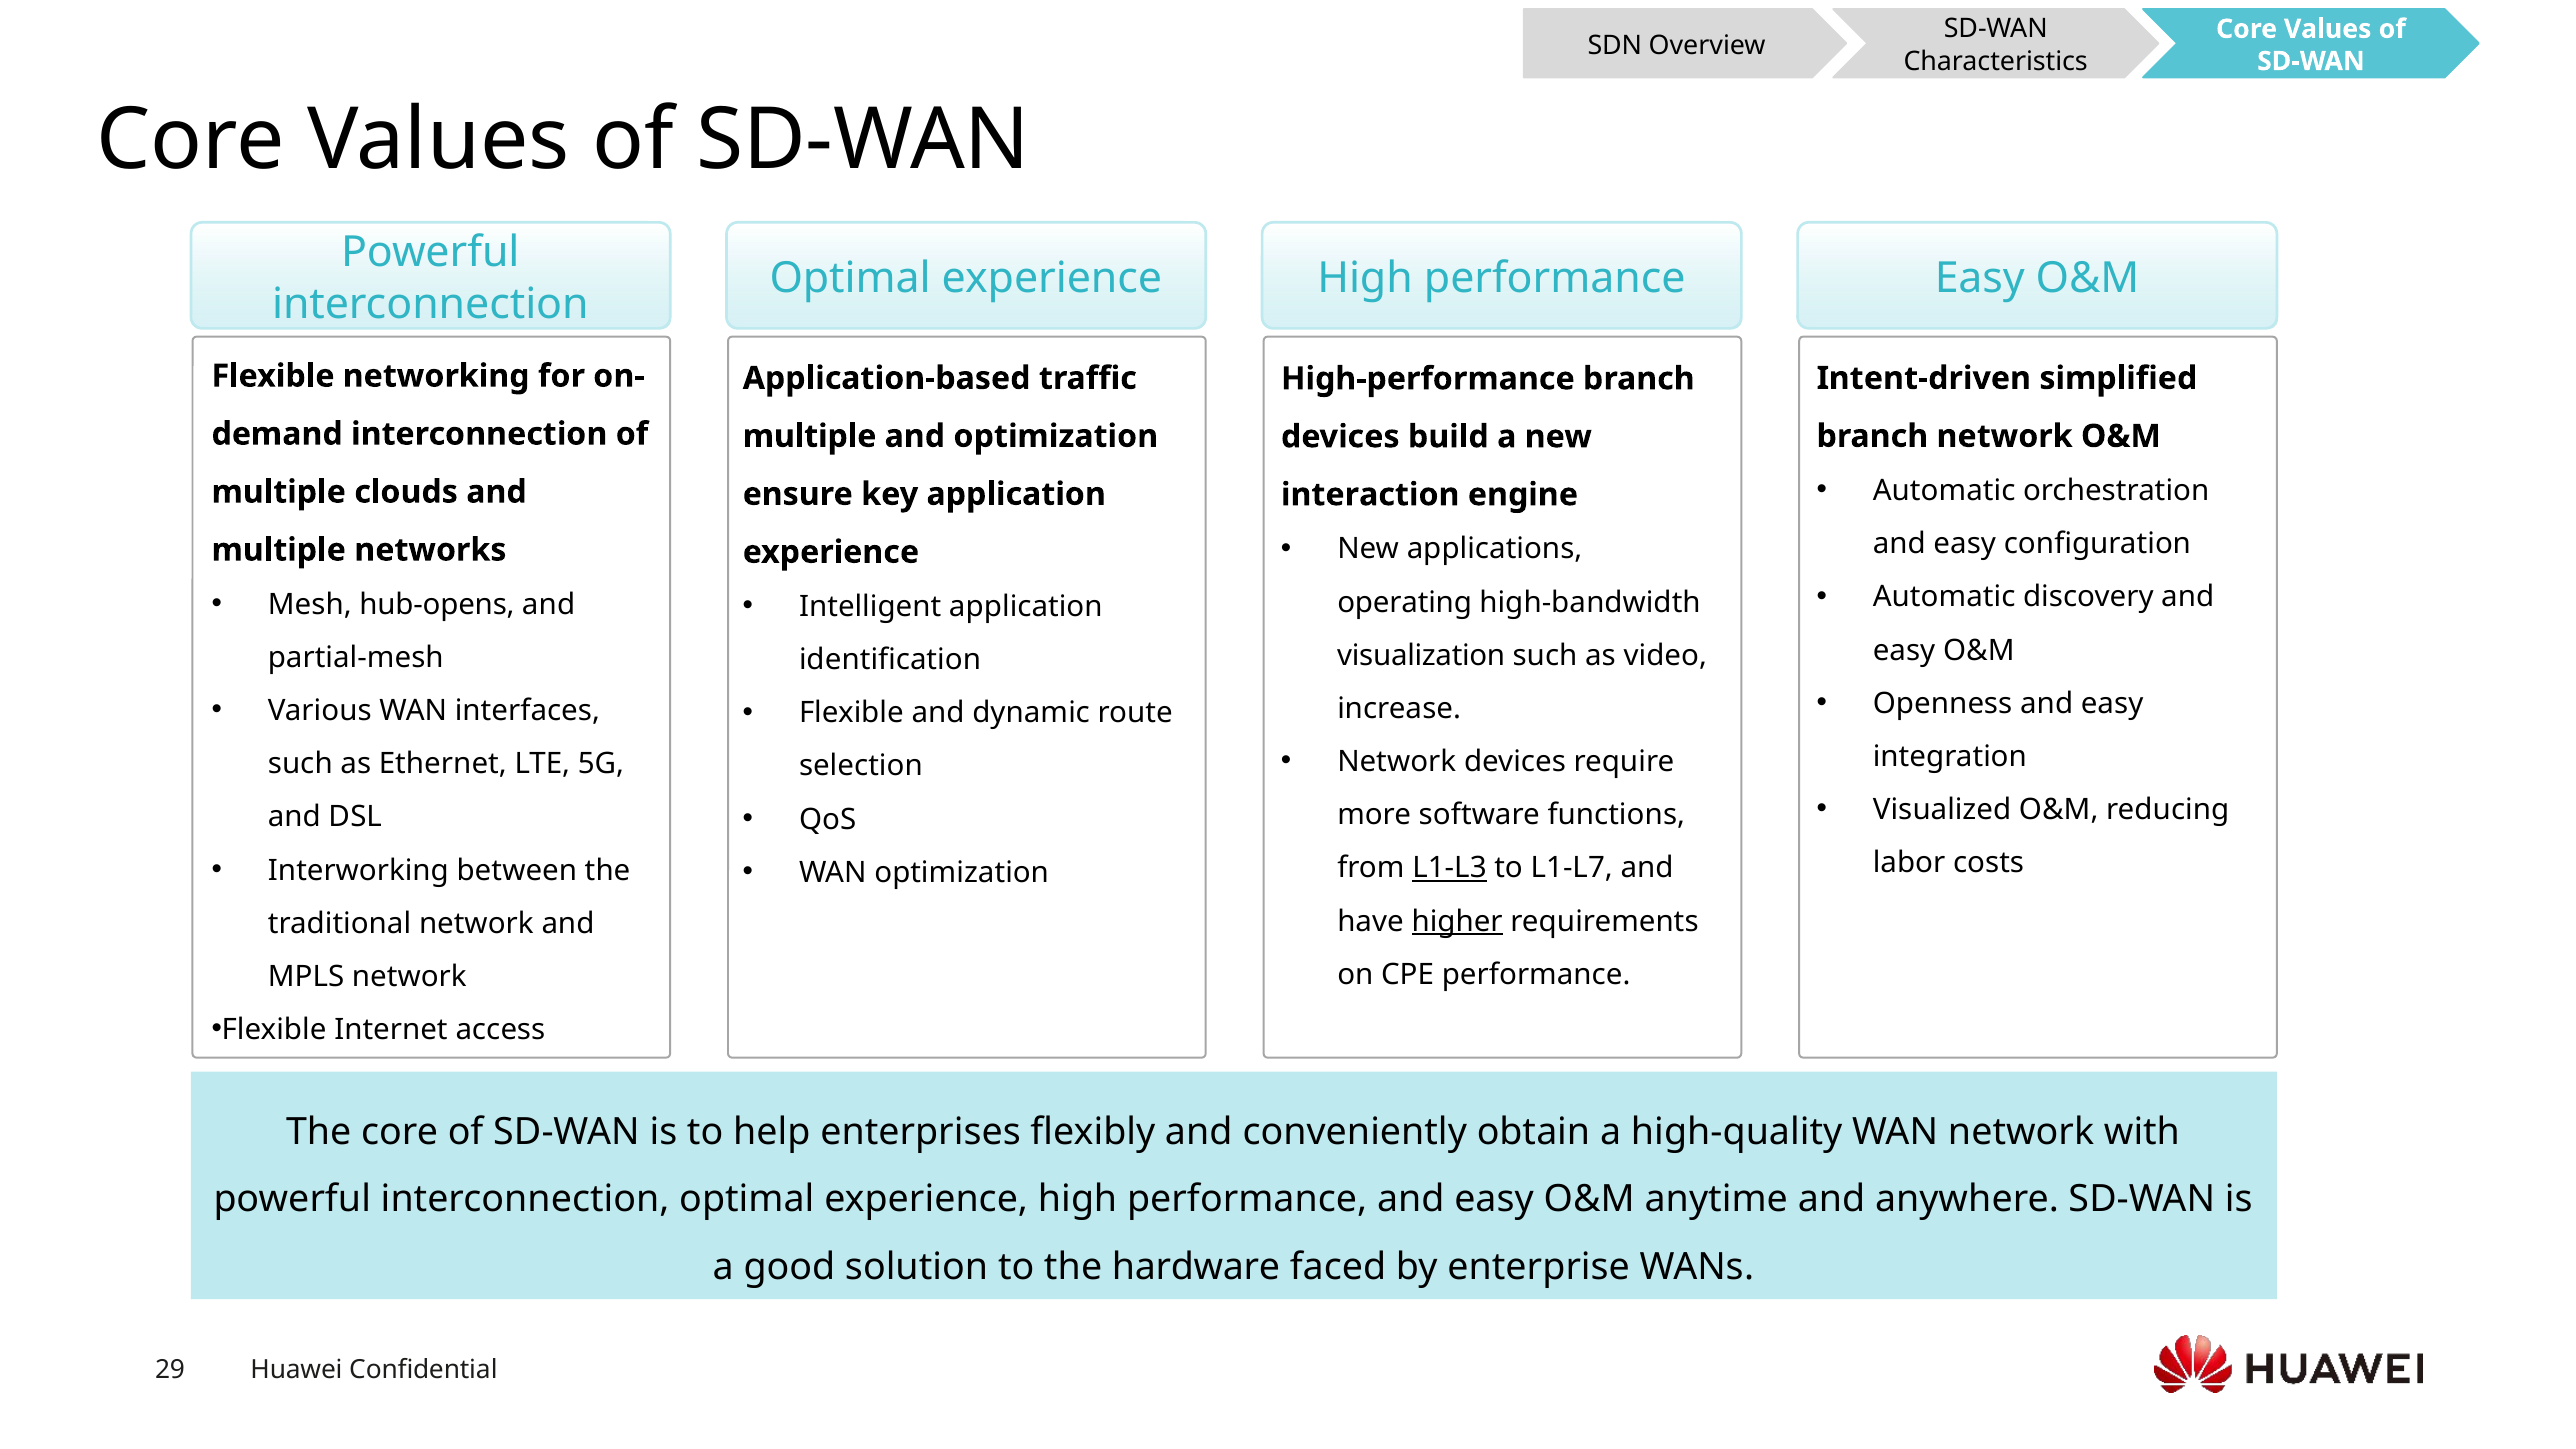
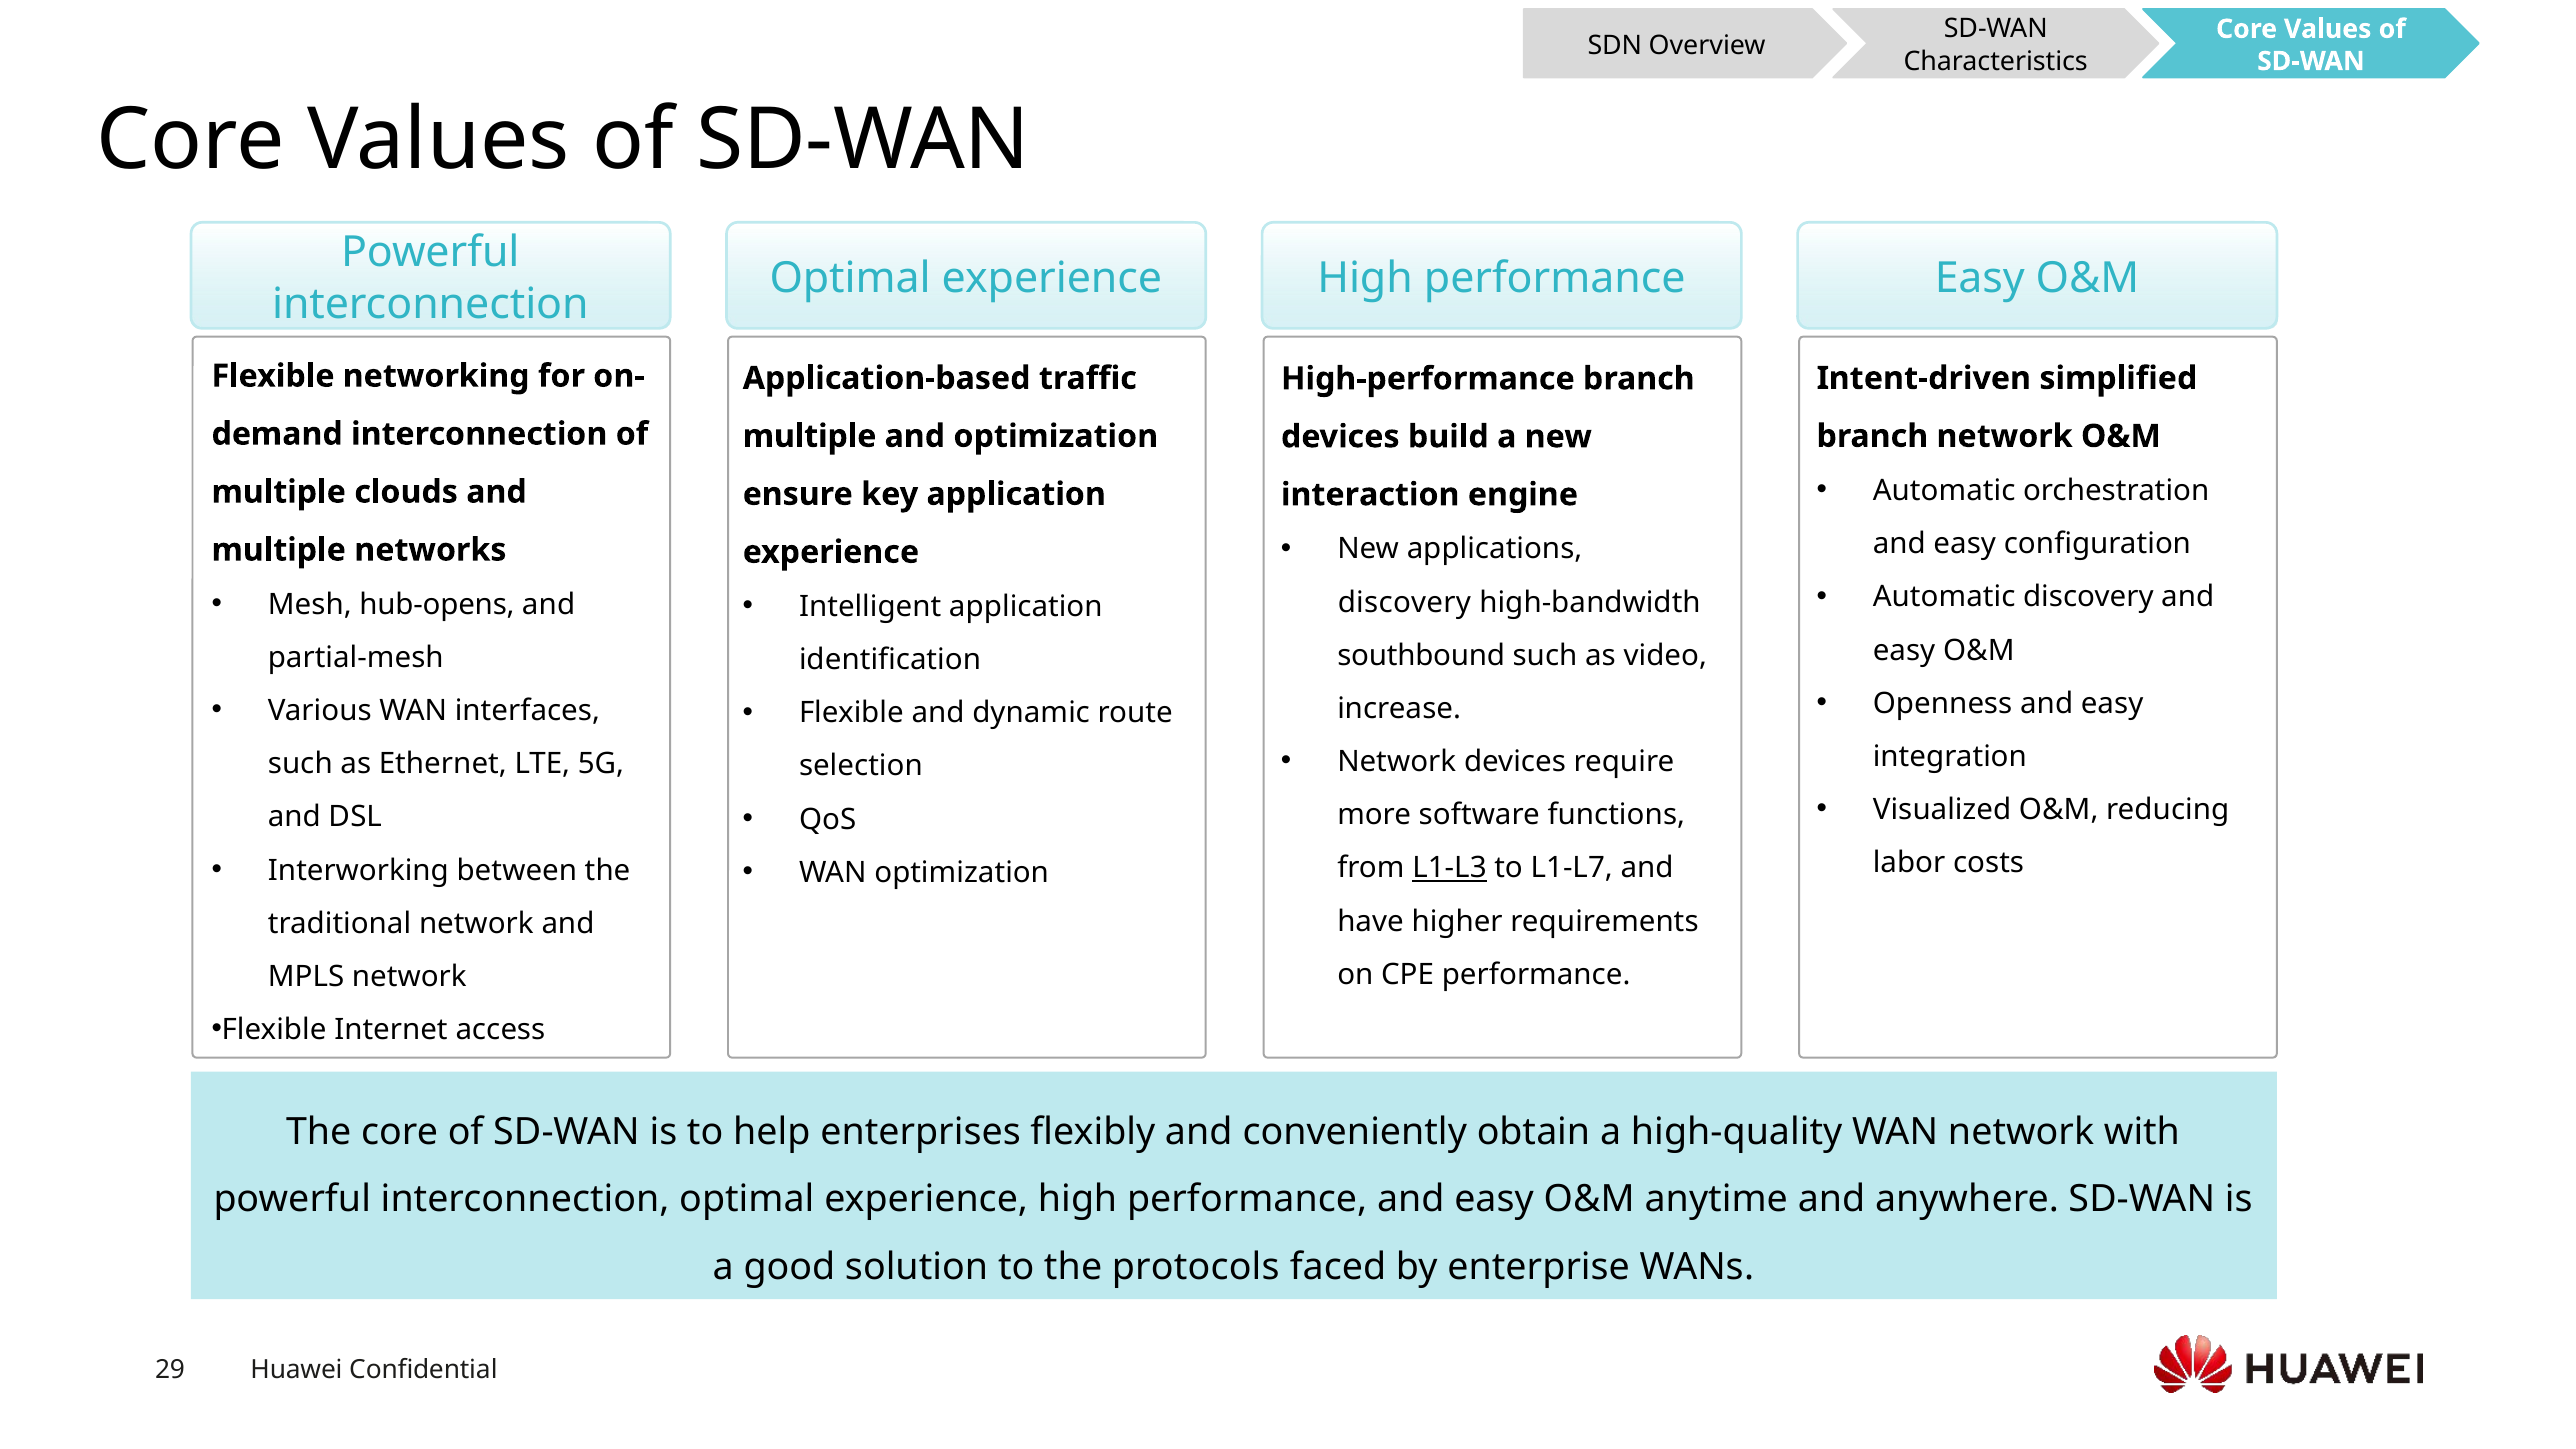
operating: operating -> discovery (1404, 602)
visualization: visualization -> southbound (1421, 656)
higher underline: present -> none (1457, 921)
hardware: hardware -> protocols (1196, 1267)
